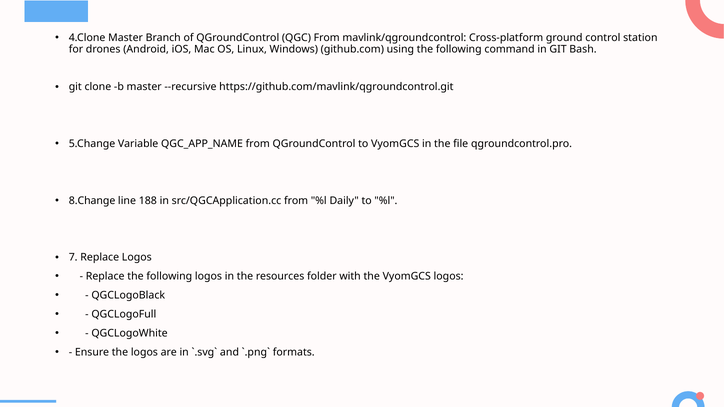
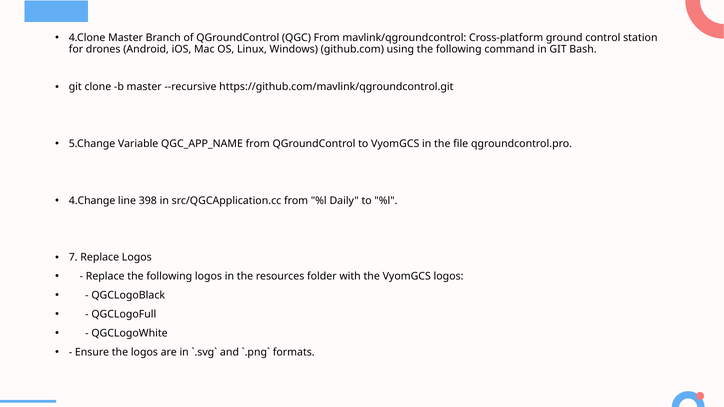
8.Change: 8.Change -> 4.Change (92, 201)
188: 188 -> 398 (148, 201)
